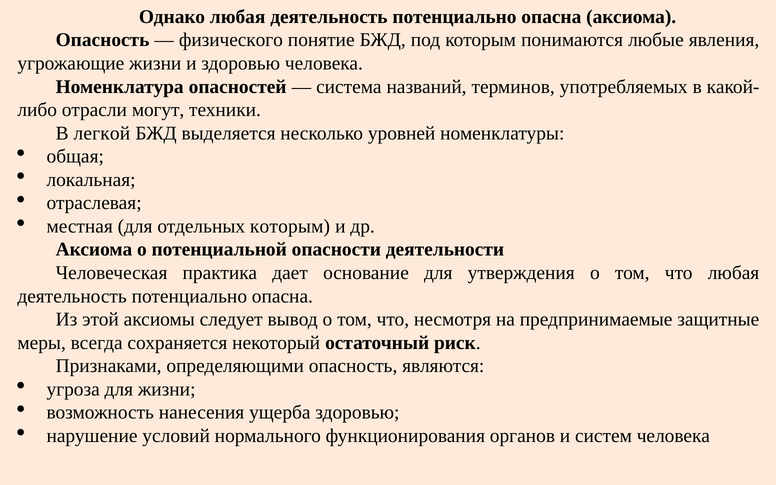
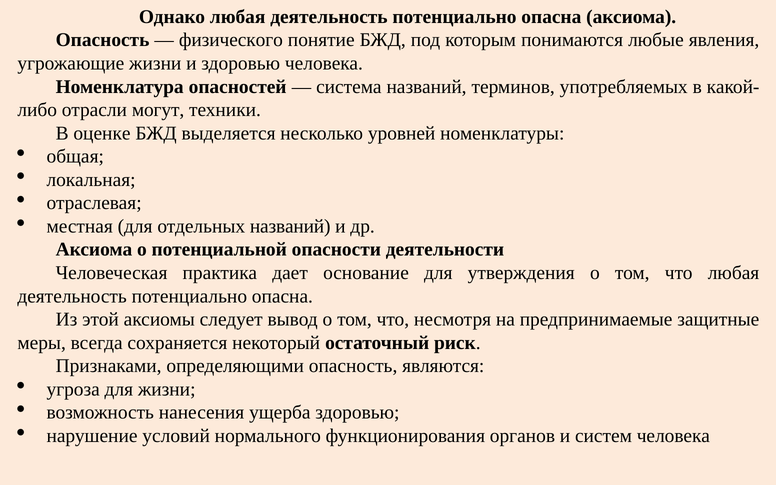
легкой: легкой -> оценке (102, 133)
отдельных которым: которым -> названий (290, 226)
